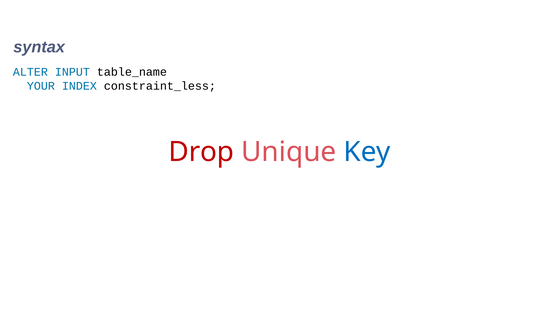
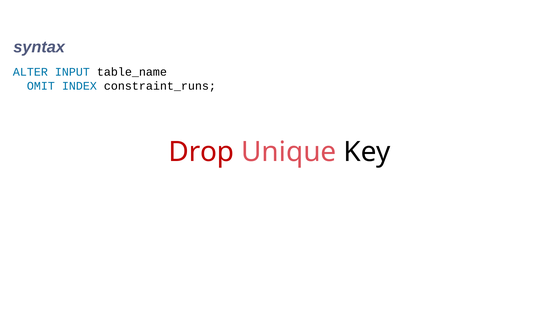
YOUR: YOUR -> OMIT (41, 86)
constraint_less: constraint_less -> constraint_runs (160, 86)
Key colour: blue -> black (367, 152)
